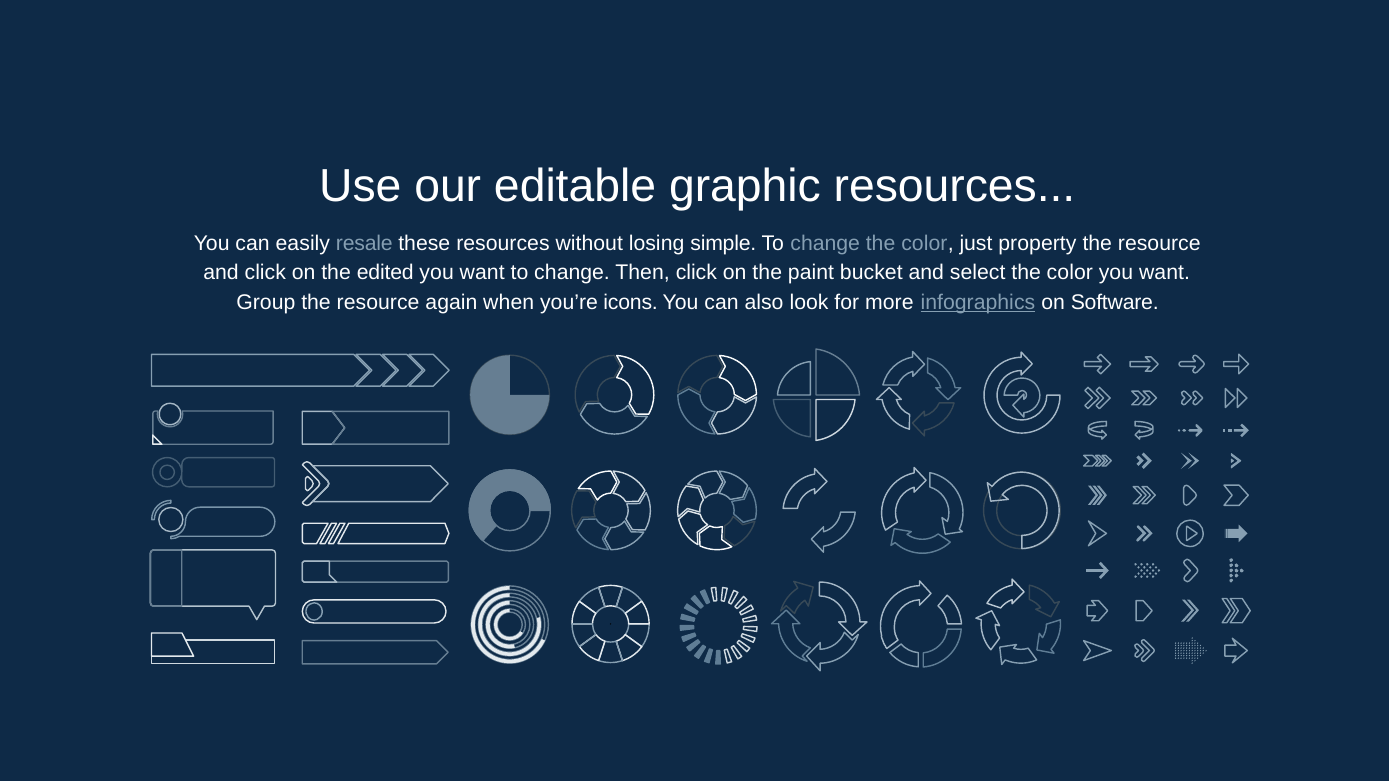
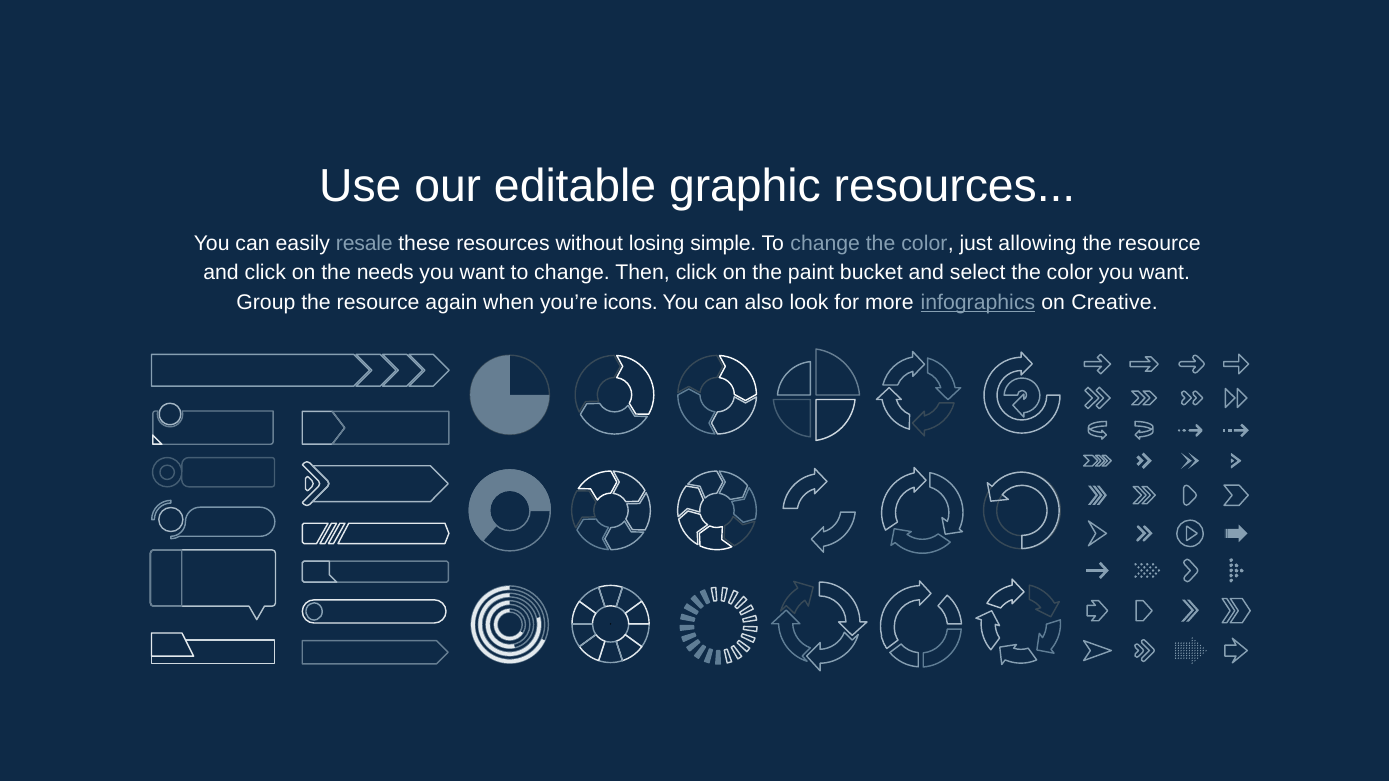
property: property -> allowing (1037, 244)
edited: edited -> needs (385, 273)
Software: Software -> Creative (1115, 302)
